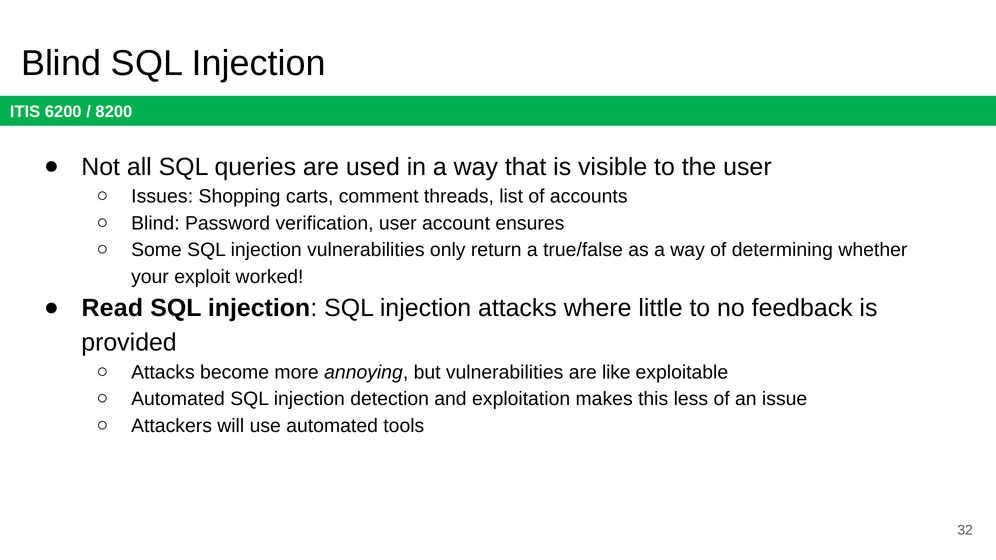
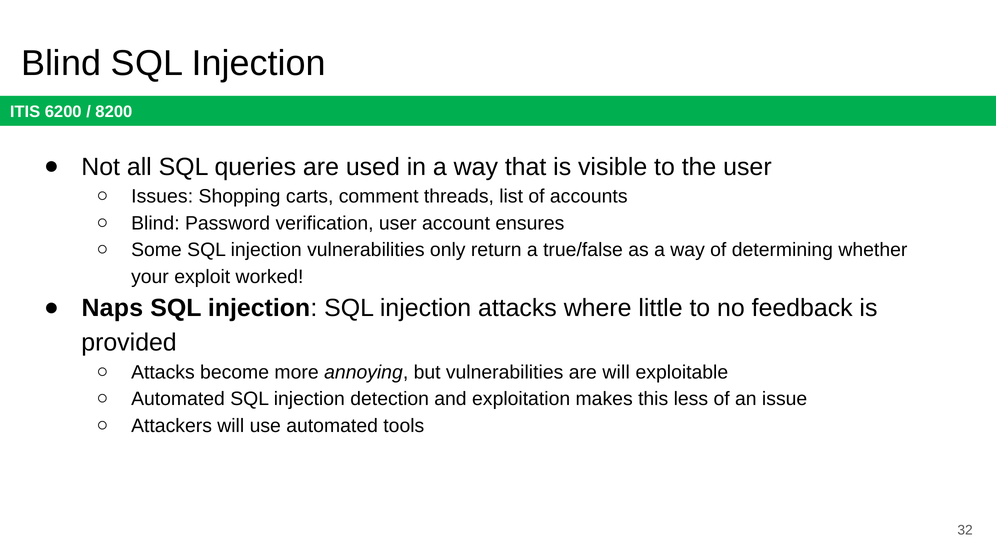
Read: Read -> Naps (112, 308)
are like: like -> will (616, 372)
